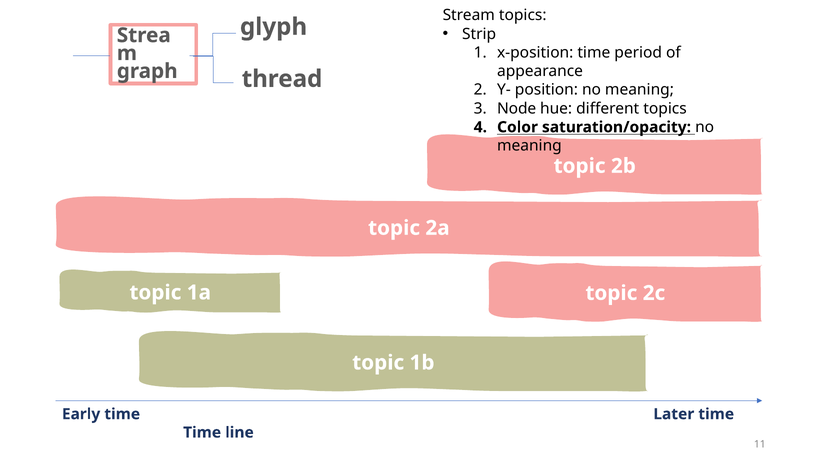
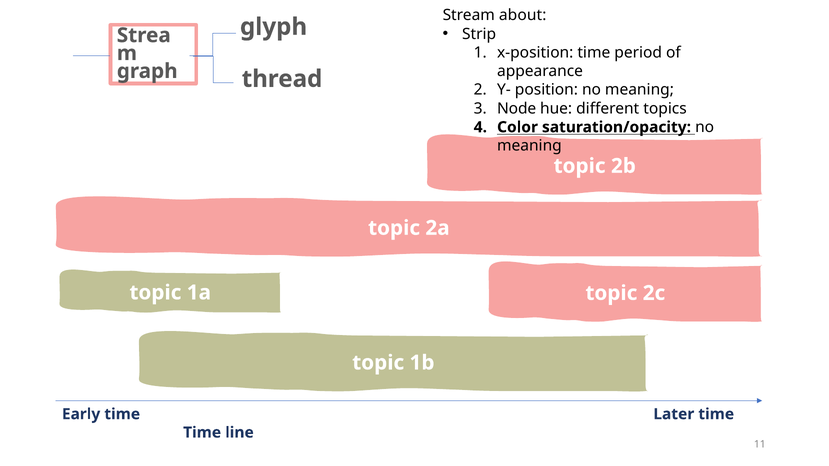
Stream topics: topics -> about (523, 15)
